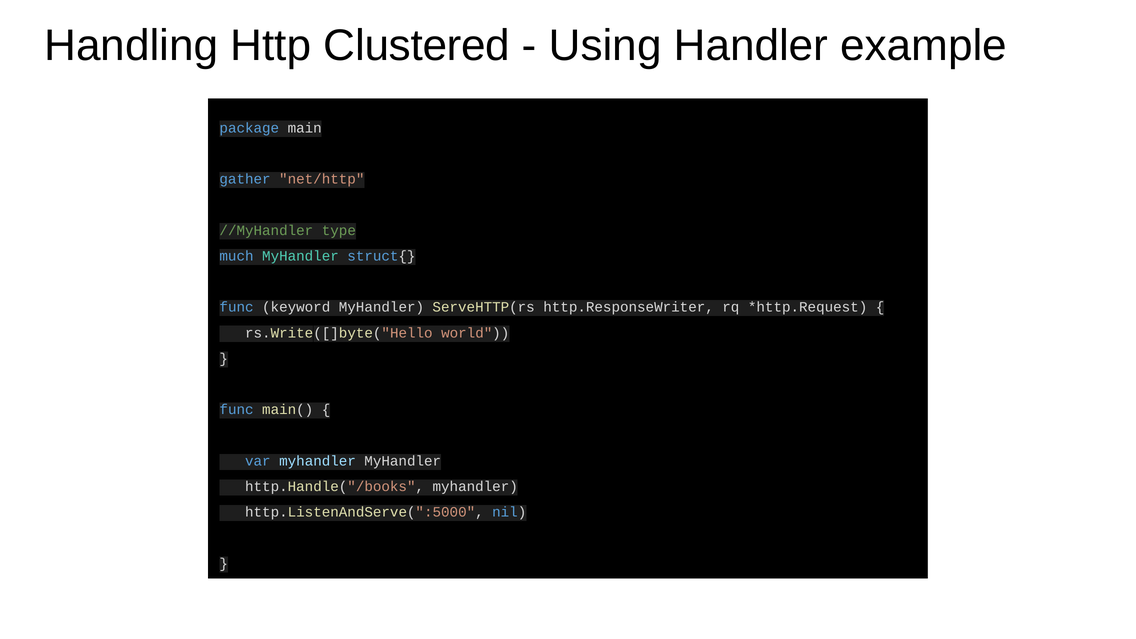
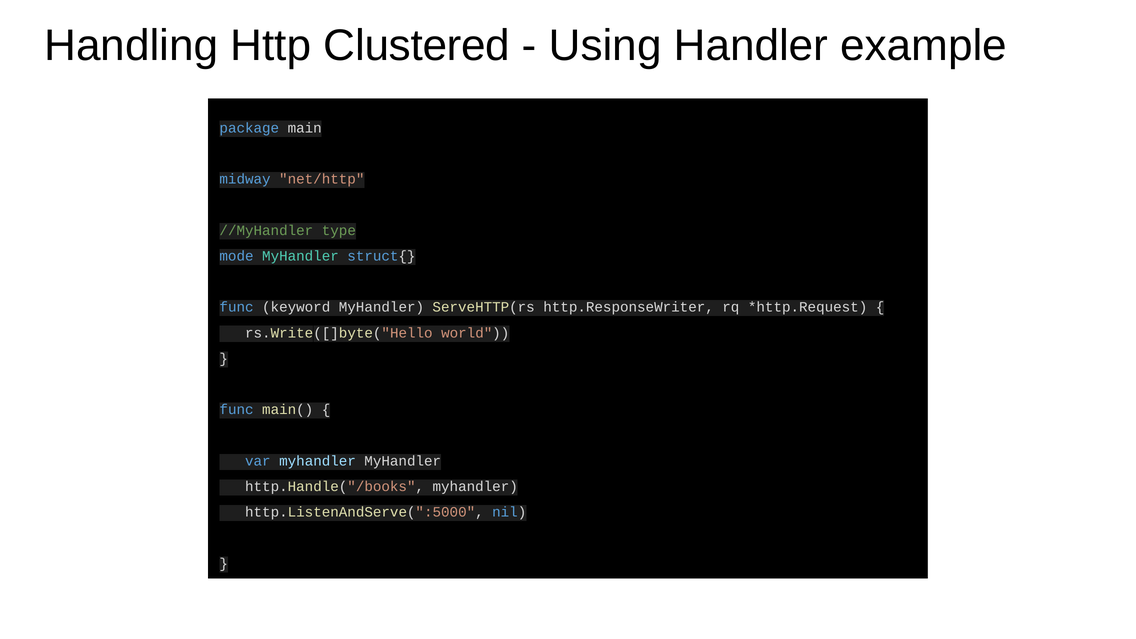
gather: gather -> midway (245, 179)
much: much -> mode (237, 256)
